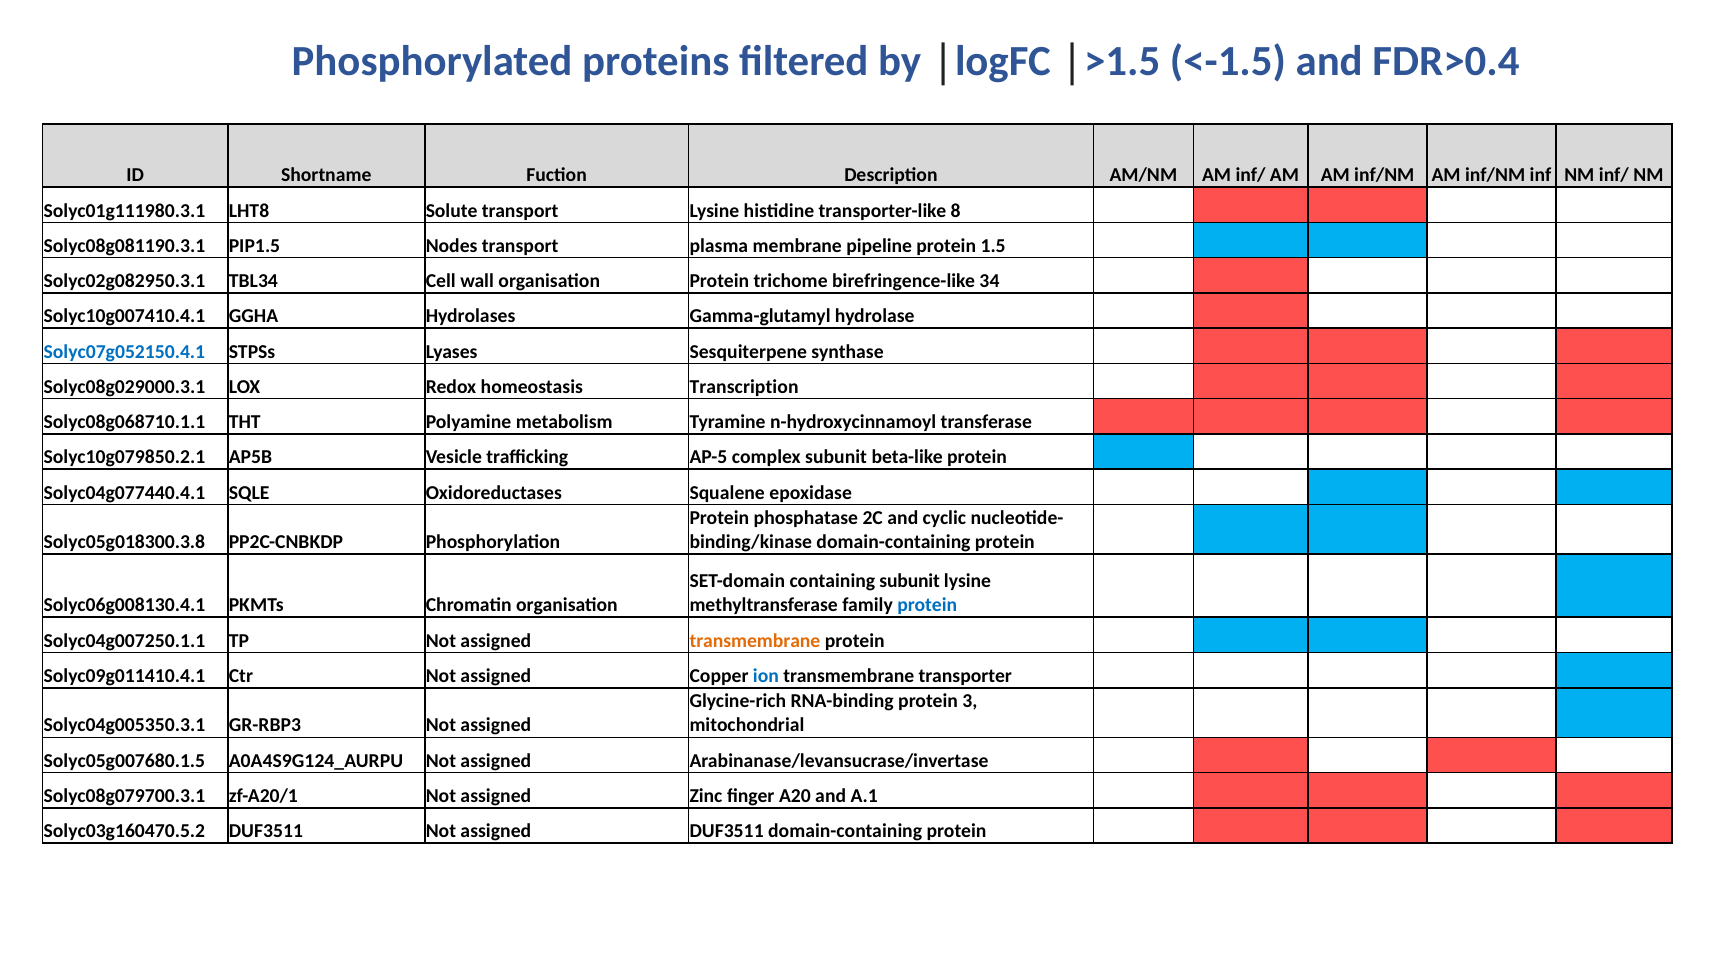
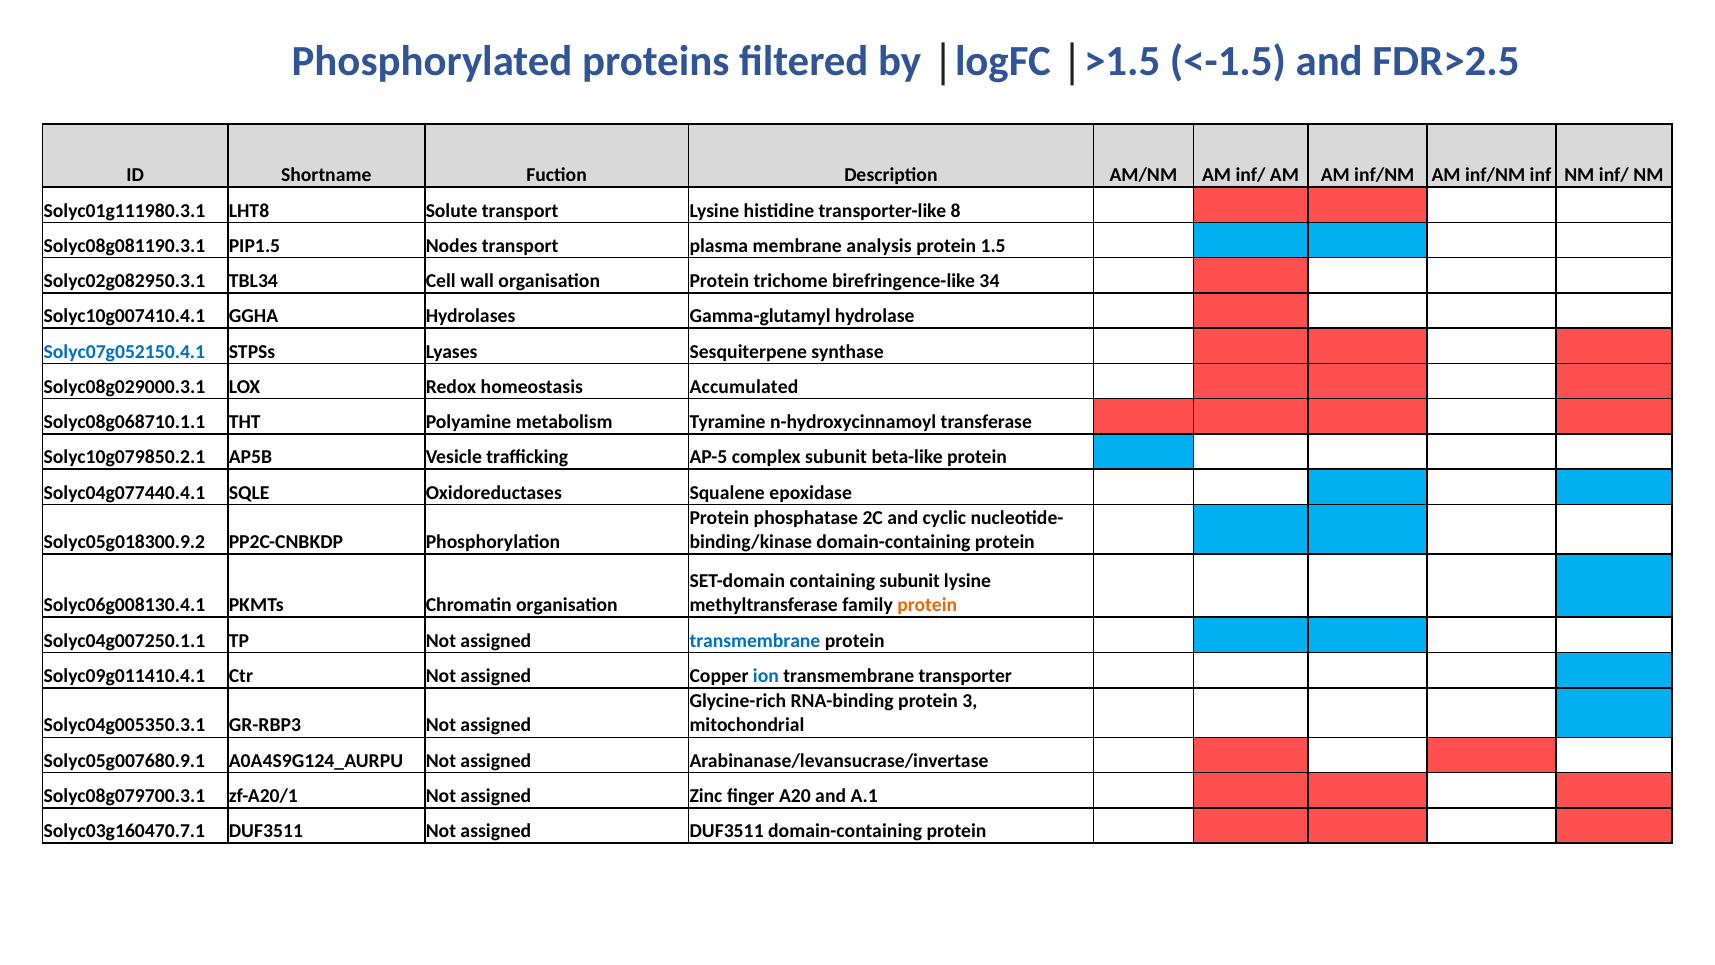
FDR>0.4: FDR>0.4 -> FDR>2.5 (1446, 62)
pipeline: pipeline -> analysis (879, 246)
Transcription: Transcription -> Accumulated (744, 387)
Solyc05g018300.3.8: Solyc05g018300.3.8 -> Solyc05g018300.9.2 (124, 542)
protein colour: blue -> orange (927, 605)
transmembrane colour: orange -> blue (755, 640)
Solyc05g007680.1.5: Solyc05g007680.1.5 -> Solyc05g007680.9.1 (124, 760)
Solyc03g160470.5.2: Solyc03g160470.5.2 -> Solyc03g160470.7.1 (124, 831)
